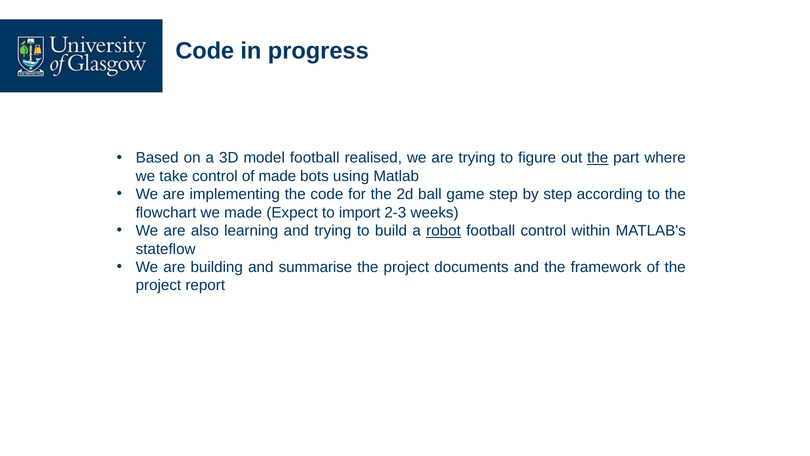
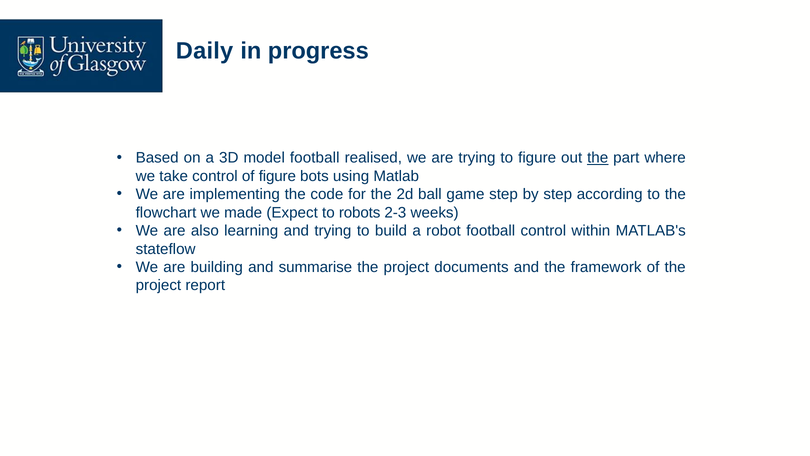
Code: Code -> Daily (205, 51)
of made: made -> figure (277, 176)
import: import -> robots (360, 212)
robot underline: present -> none (444, 231)
